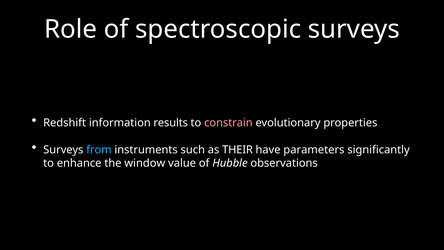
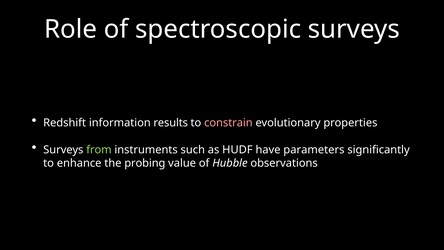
from colour: light blue -> light green (99, 150)
THEIR: THEIR -> HUDF (237, 150)
window: window -> probing (145, 163)
